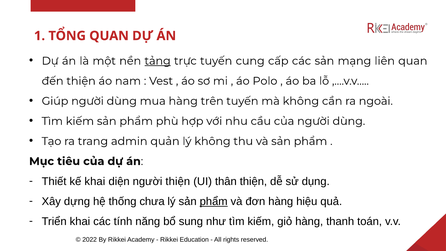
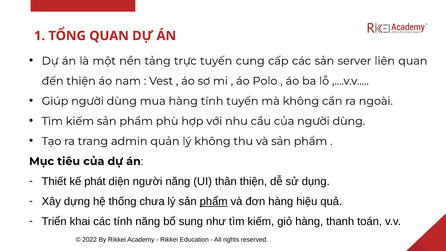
tảng underline: present -> none (158, 61)
mạng: mạng -> server (354, 61)
hàng trên: trên -> tính (212, 101)
kế khai: khai -> phát (95, 181)
người thiện: thiện -> năng (178, 181)
